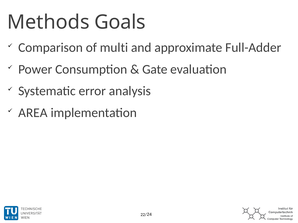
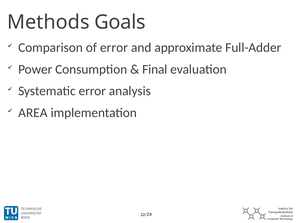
of multi: multi -> error (114, 48)
Gate: Gate -> Final (155, 69)
